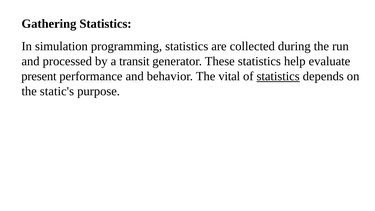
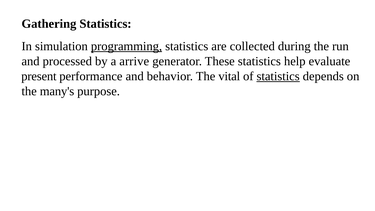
programming underline: none -> present (126, 46)
transit: transit -> arrive (134, 61)
static's: static's -> many's (57, 91)
